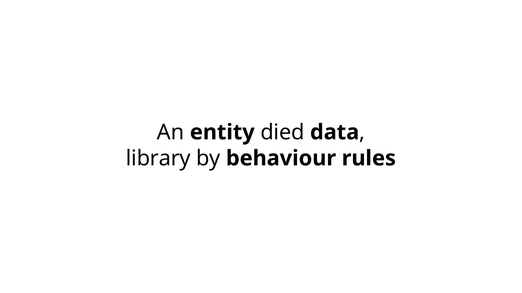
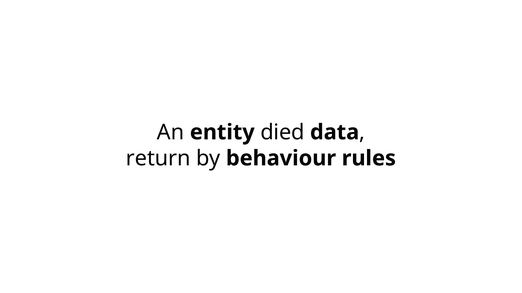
library: library -> return (158, 159)
